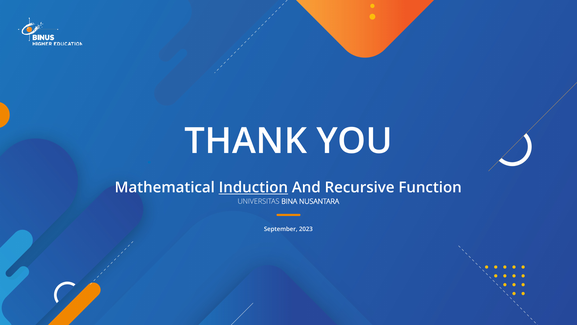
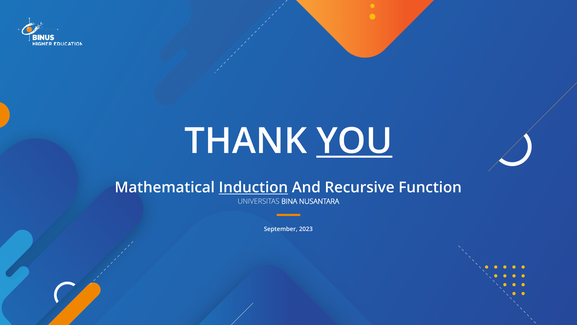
YOU underline: none -> present (354, 141)
